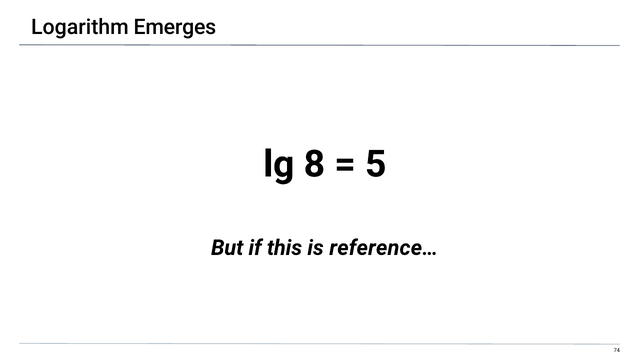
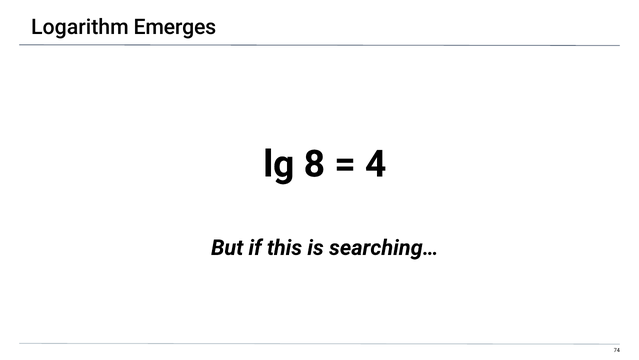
5: 5 -> 4 (376, 164)
reference…: reference… -> searching… (384, 247)
